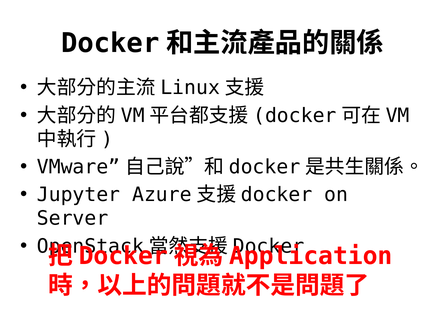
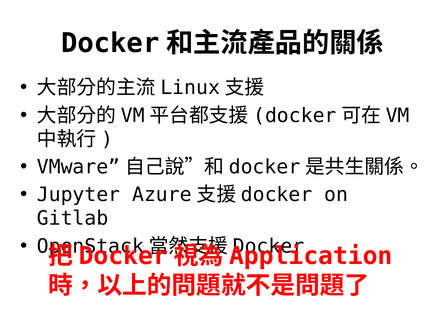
Server: Server -> Gitlab (73, 218)
